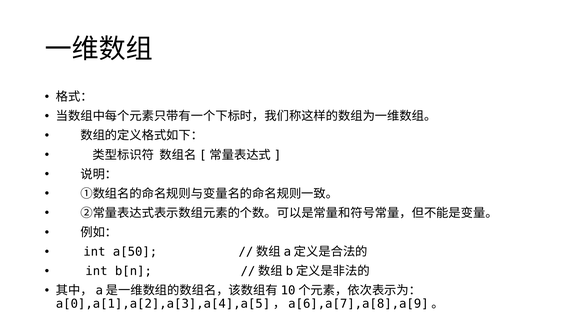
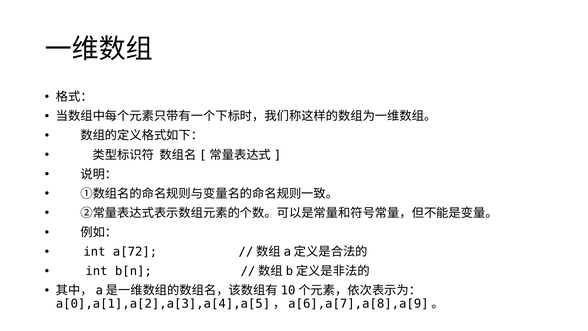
a[50: a[50 -> a[72 (135, 252)
